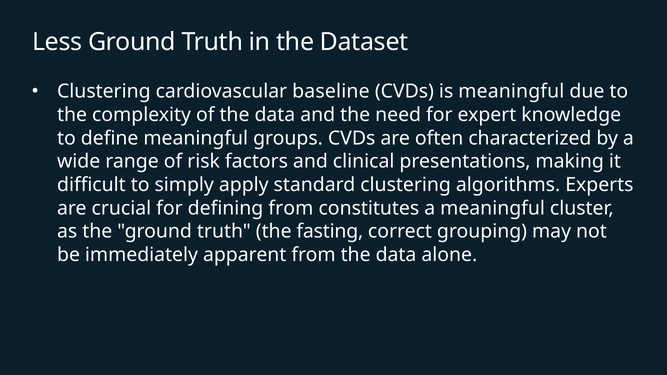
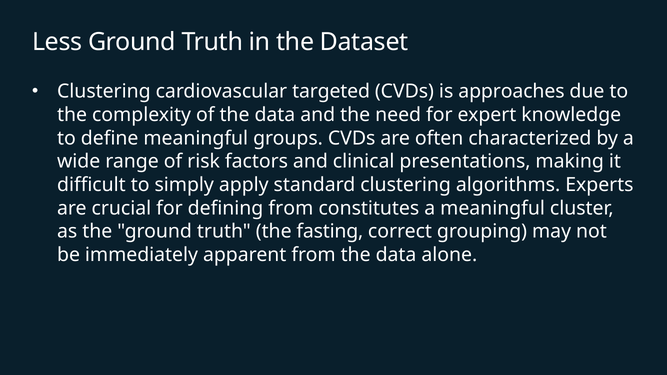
baseline: baseline -> targeted (331, 92)
is meaningful: meaningful -> approaches (511, 92)
